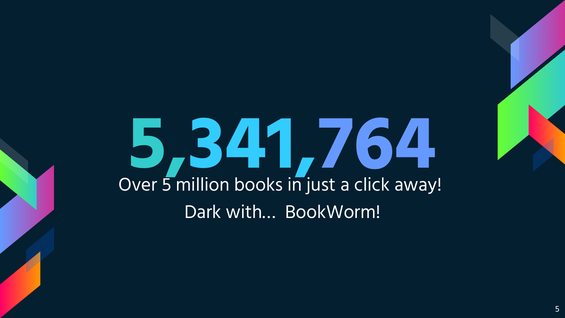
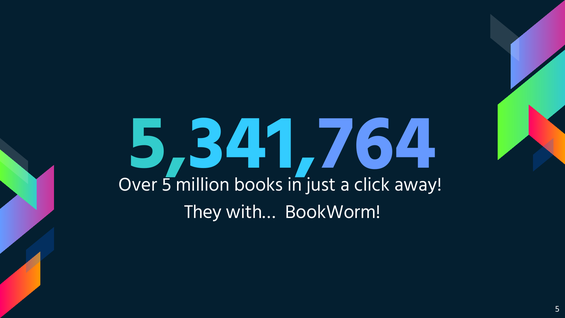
Dark: Dark -> They (203, 212)
